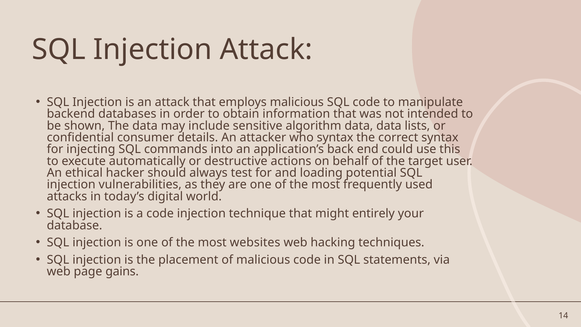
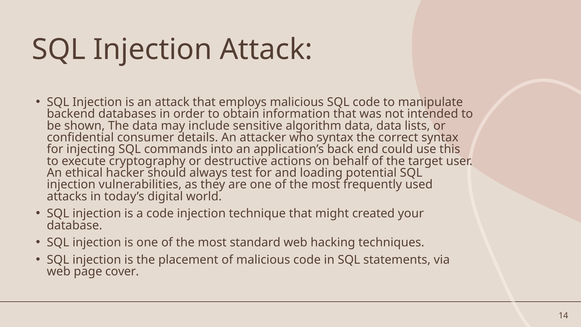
automatically: automatically -> cryptography (147, 161)
entirely: entirely -> created (373, 214)
websites: websites -> standard (255, 242)
gains: gains -> cover (122, 271)
